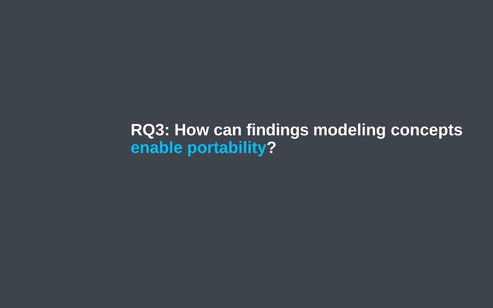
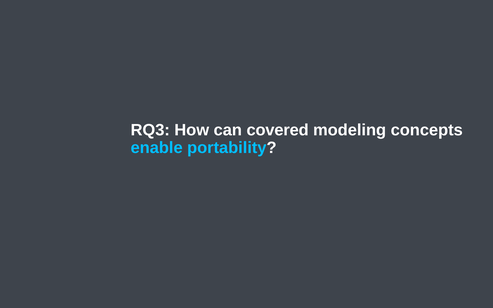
findings: findings -> covered (278, 130)
